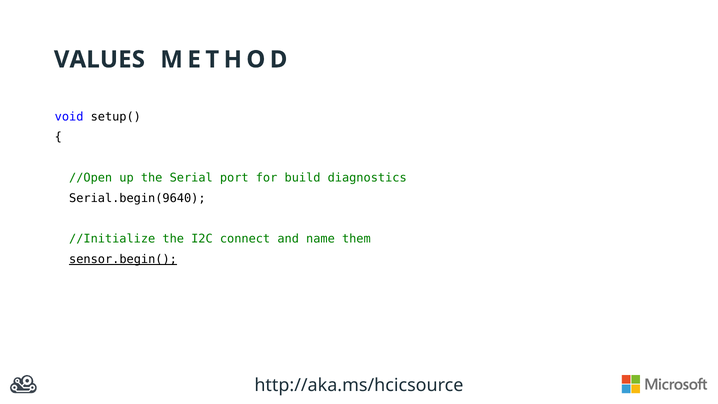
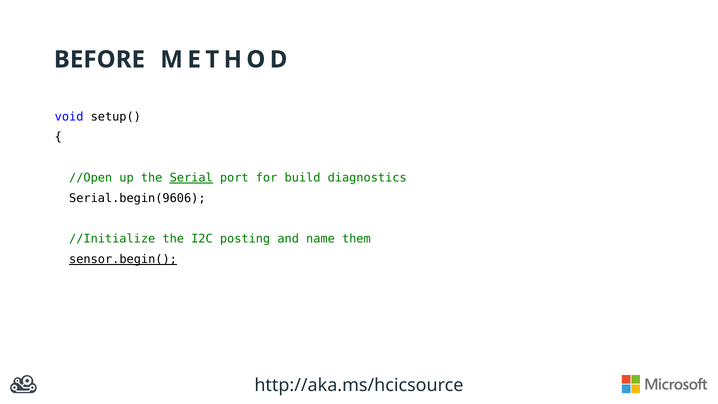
VALUES: VALUES -> BEFORE (99, 59)
Serial underline: none -> present (191, 178)
Serial.begin(9640: Serial.begin(9640 -> Serial.begin(9606 (137, 198)
connect: connect -> posting (245, 239)
